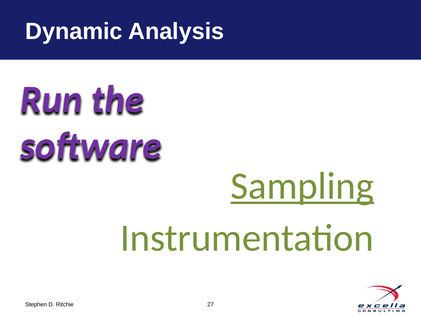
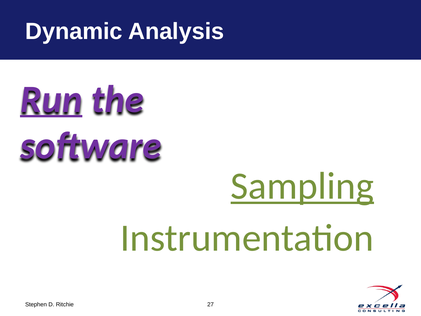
Run underline: none -> present (51, 99)
